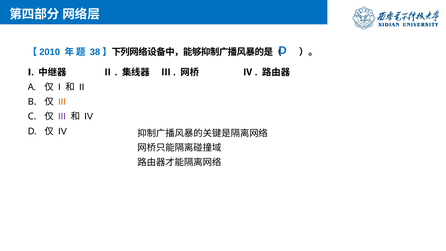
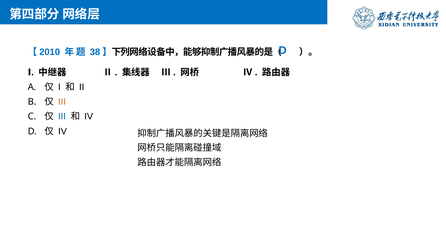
III colour: purple -> blue (62, 116)
